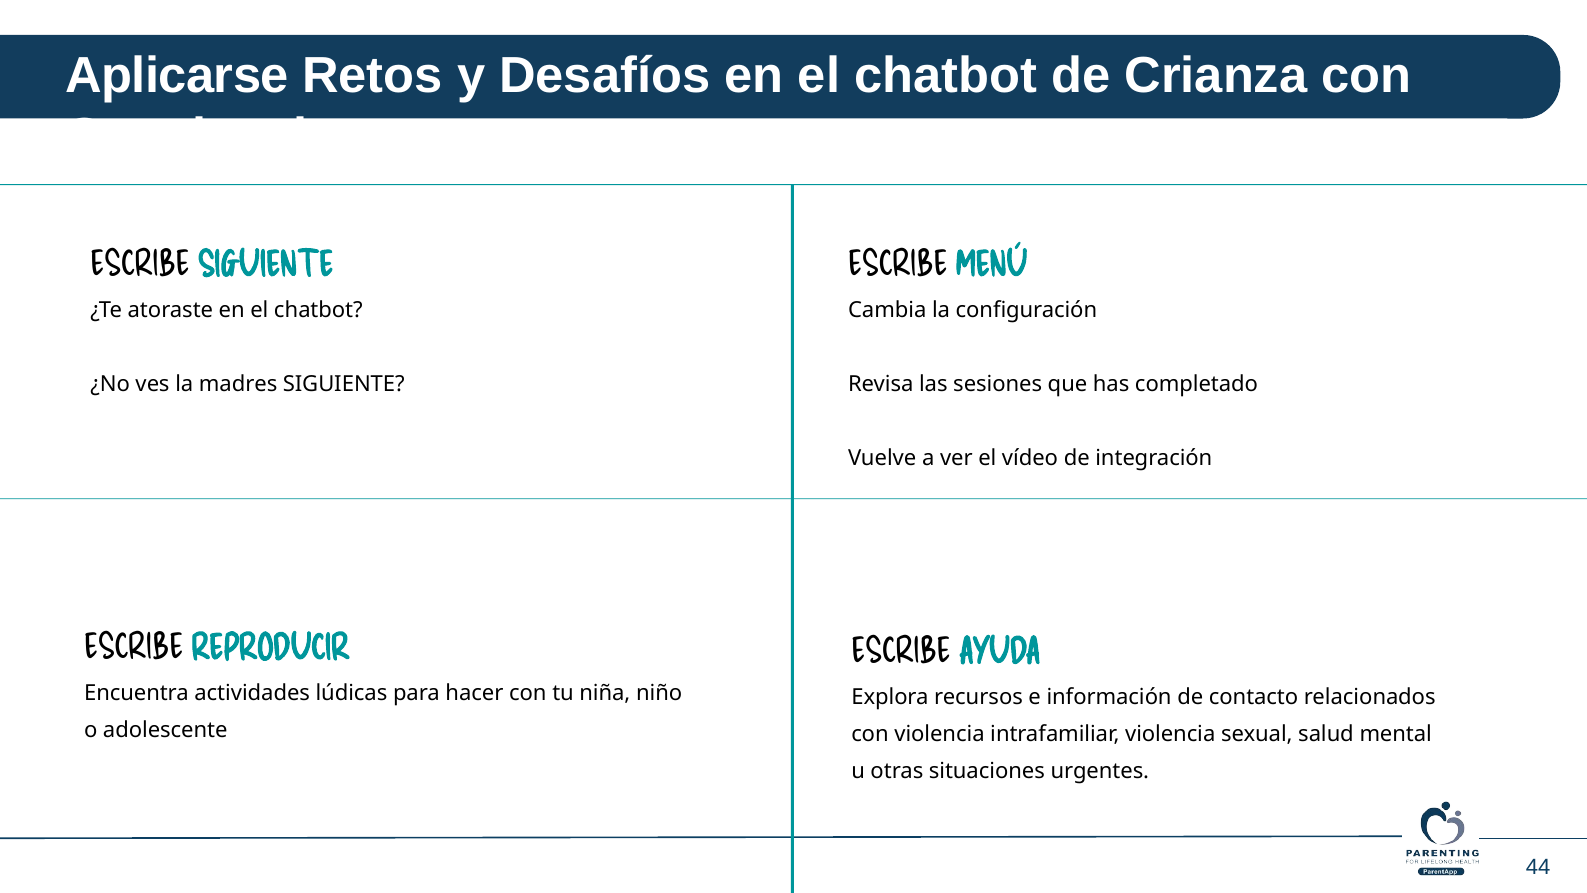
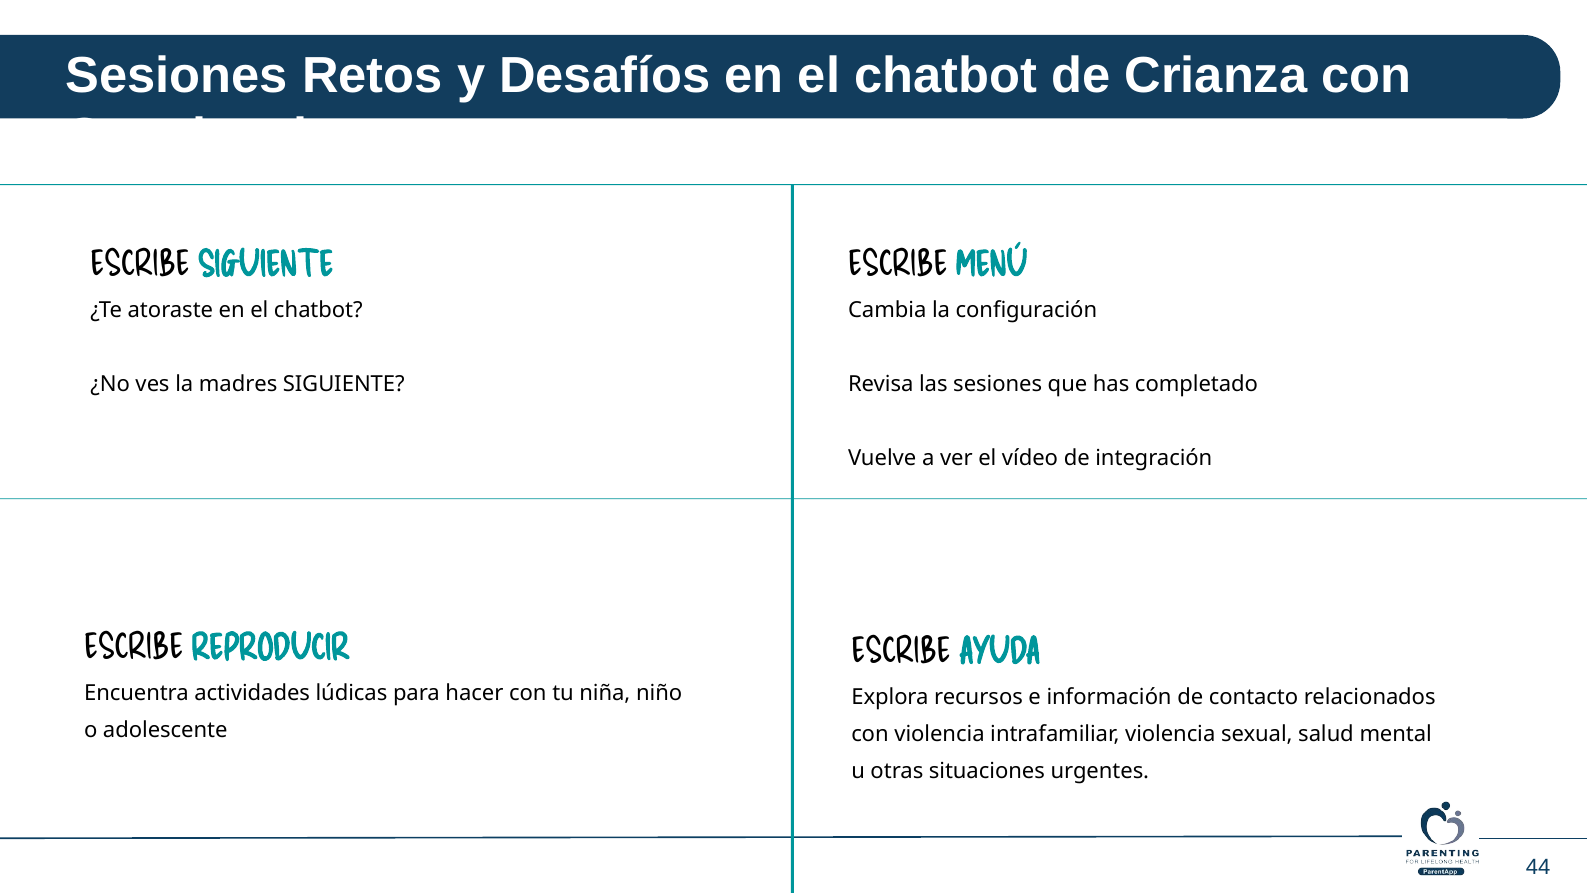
Aplicarse: Aplicarse -> Sesiones (177, 76)
